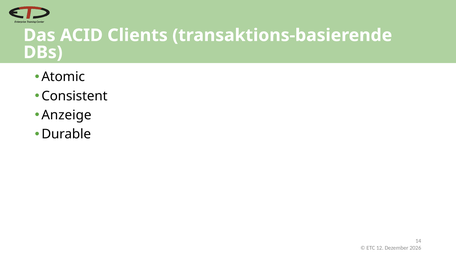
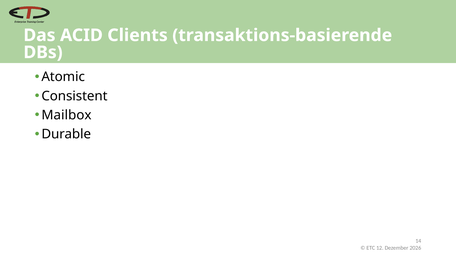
Anzeige: Anzeige -> Mailbox (66, 115)
